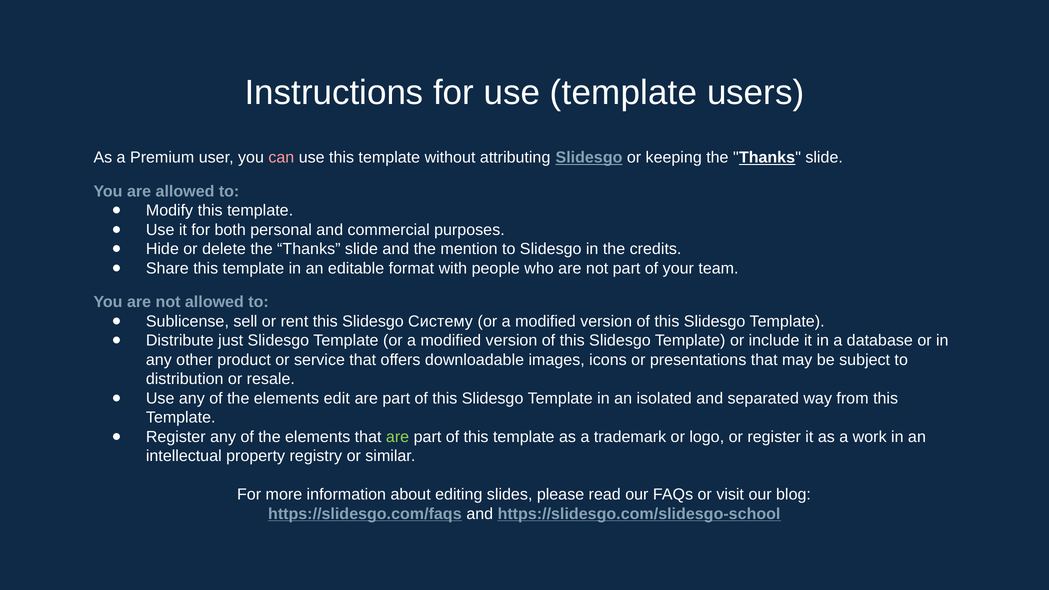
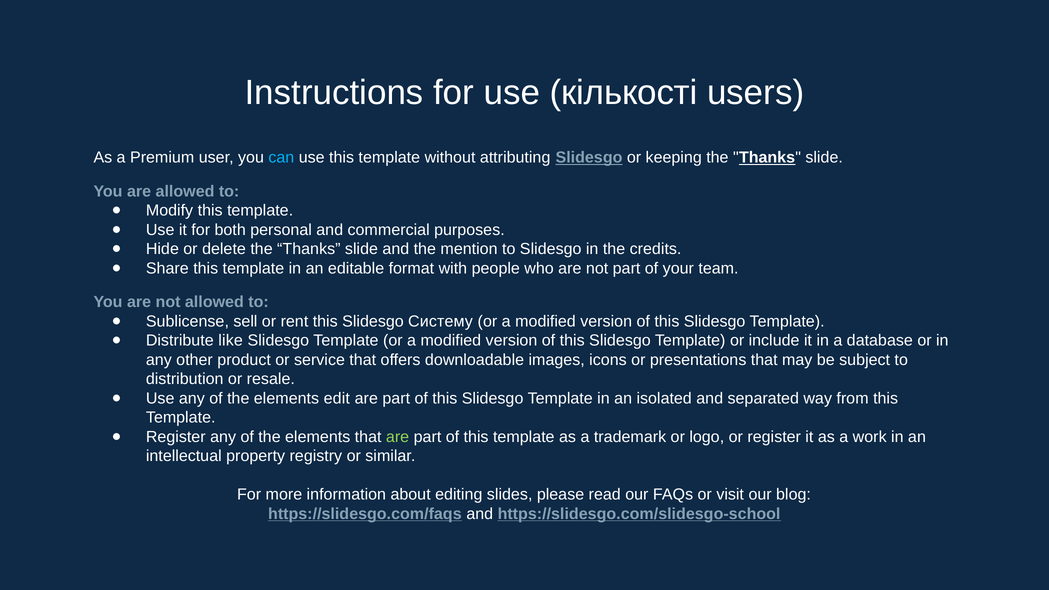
use template: template -> кількості (624, 93)
can colour: pink -> light blue (281, 157)
just: just -> like (231, 341)
